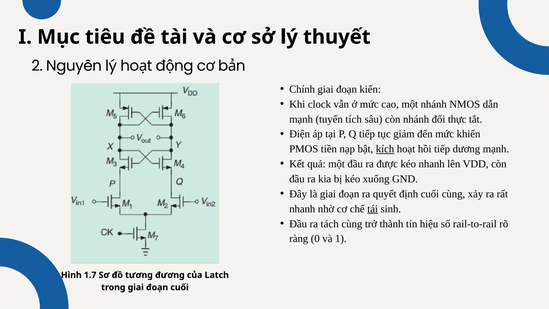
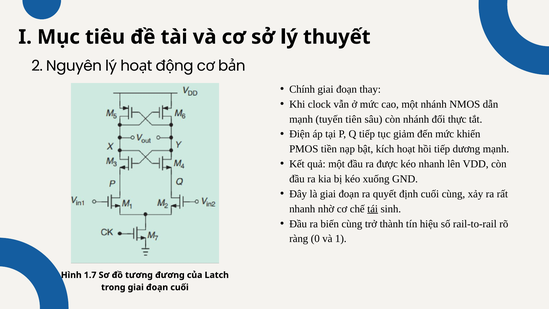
kiến: kiến -> thay (370, 89)
tích: tích -> tiên (354, 119)
kích underline: present -> none (385, 149)
tách: tách -> biến (330, 224)
